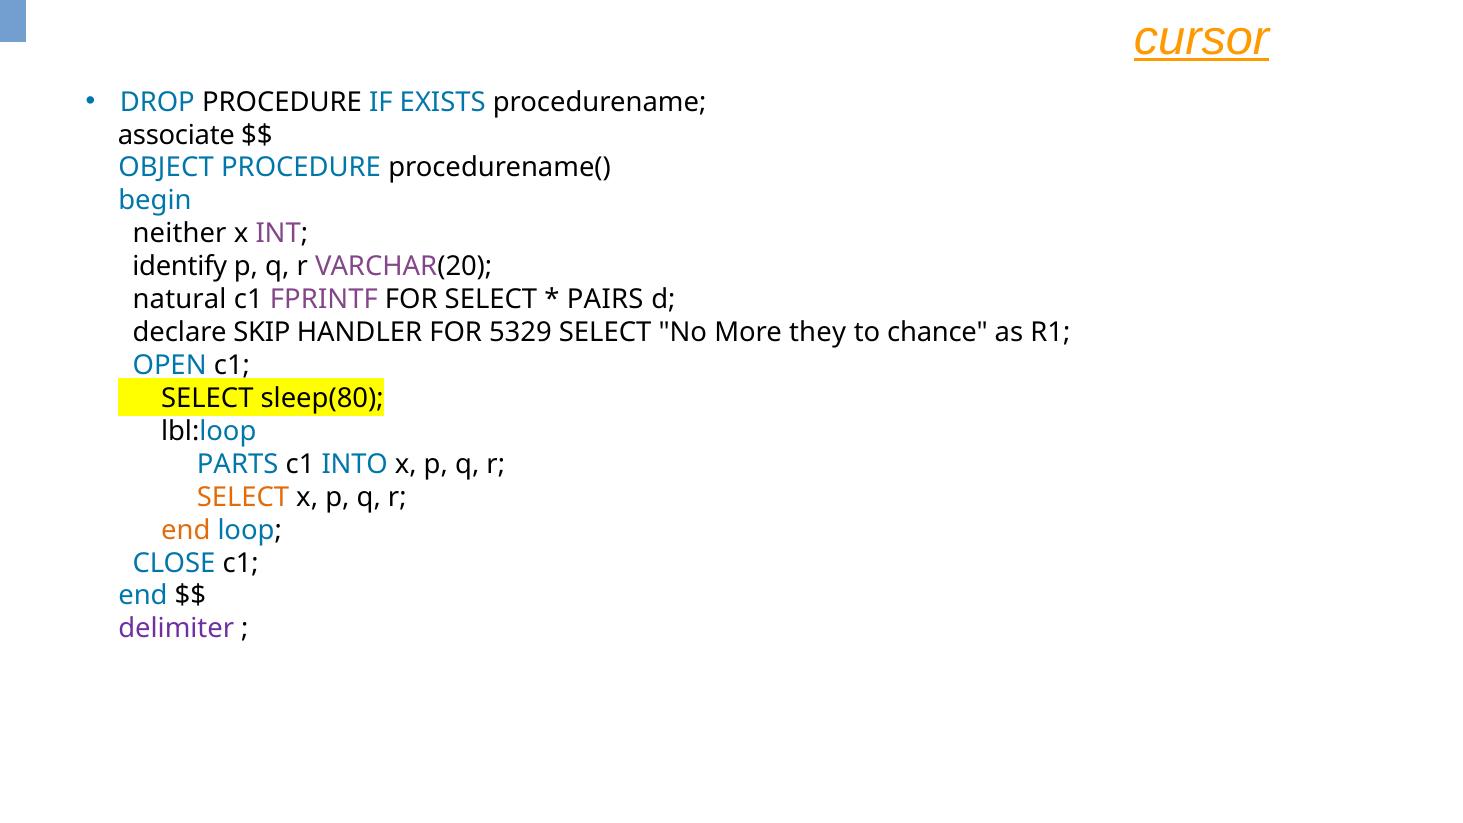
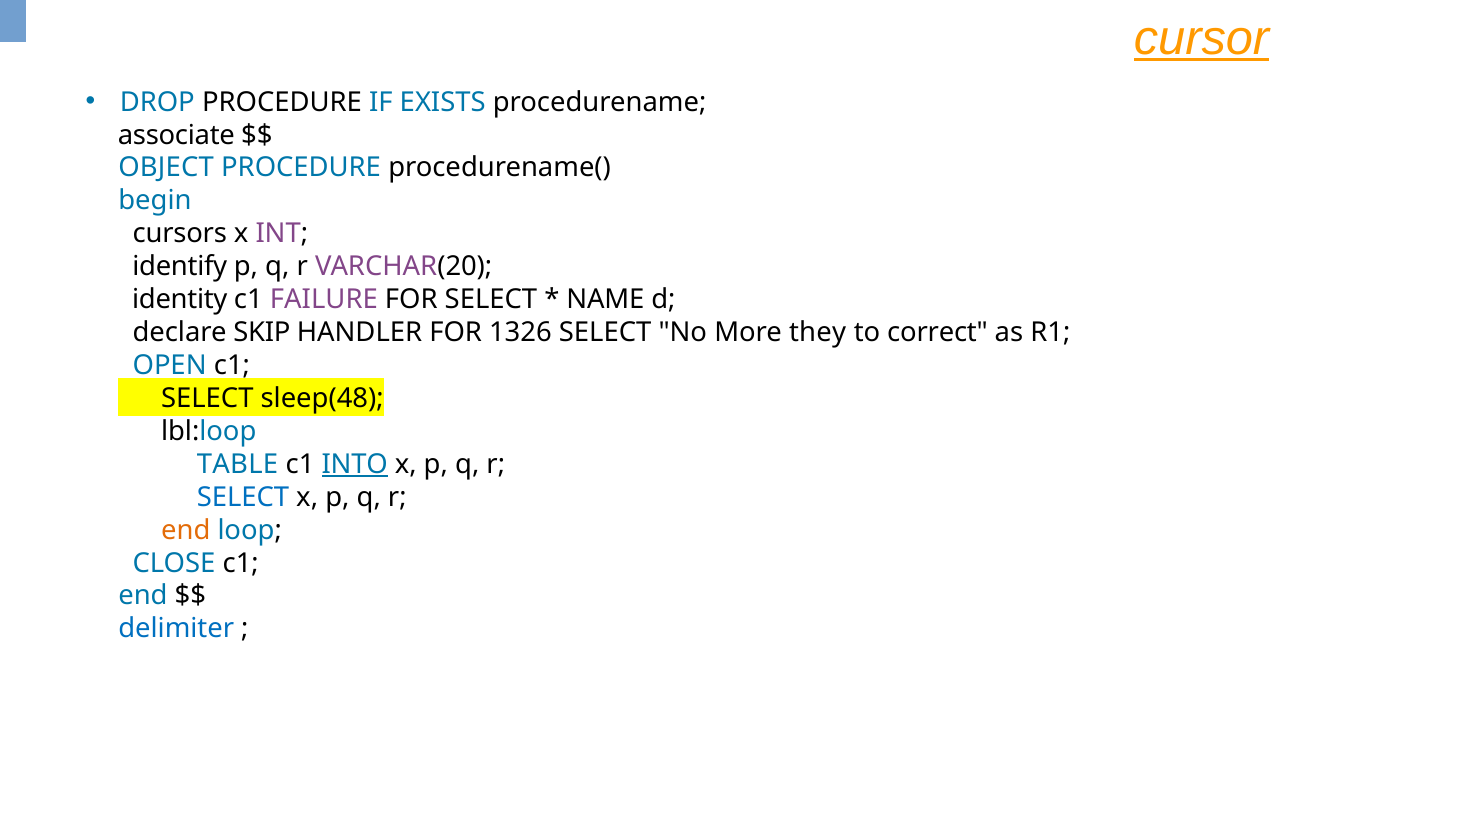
neither: neither -> cursors (180, 234)
natural: natural -> identity (180, 300)
FPRINTF: FPRINTF -> FAILURE (324, 300)
PAIRS: PAIRS -> NAME (605, 300)
5329: 5329 -> 1326 (520, 333)
chance: chance -> correct (938, 333)
sleep(80: sleep(80 -> sleep(48 (322, 398)
PARTS: PARTS -> TABLE (238, 464)
INTO underline: none -> present (355, 464)
SELECT colour: orange -> blue (243, 497)
delimiter colour: purple -> blue (176, 629)
